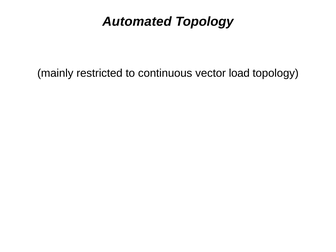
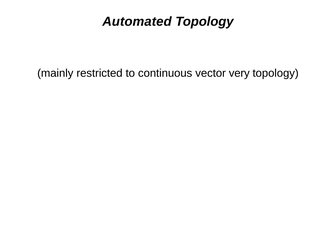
load: load -> very (239, 73)
